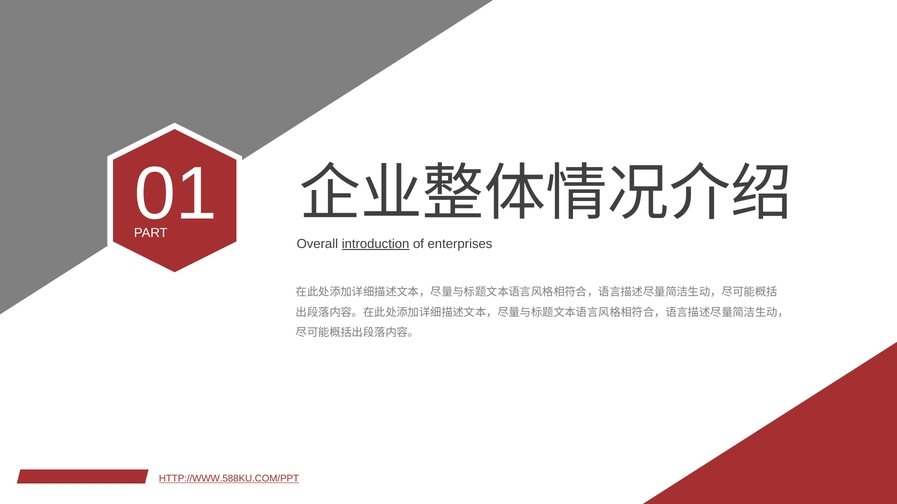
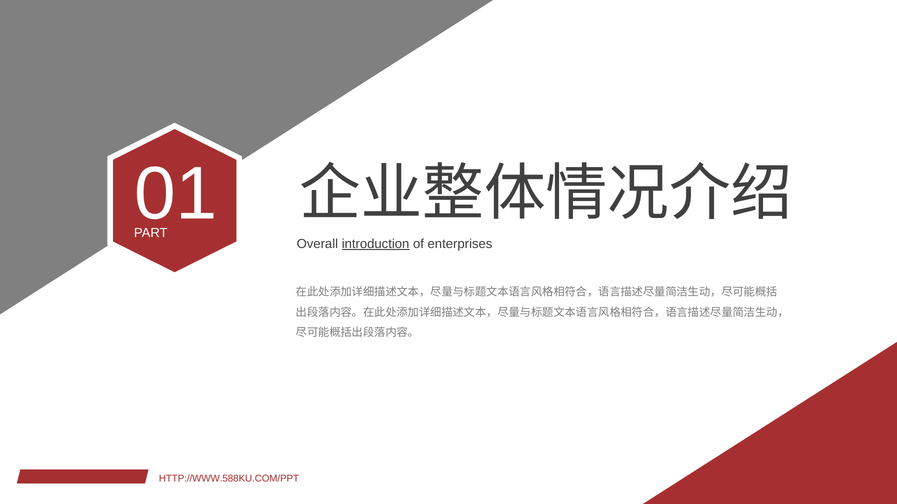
HTTP://WWW.588KU.COM/PPT underline: present -> none (229, 479)
